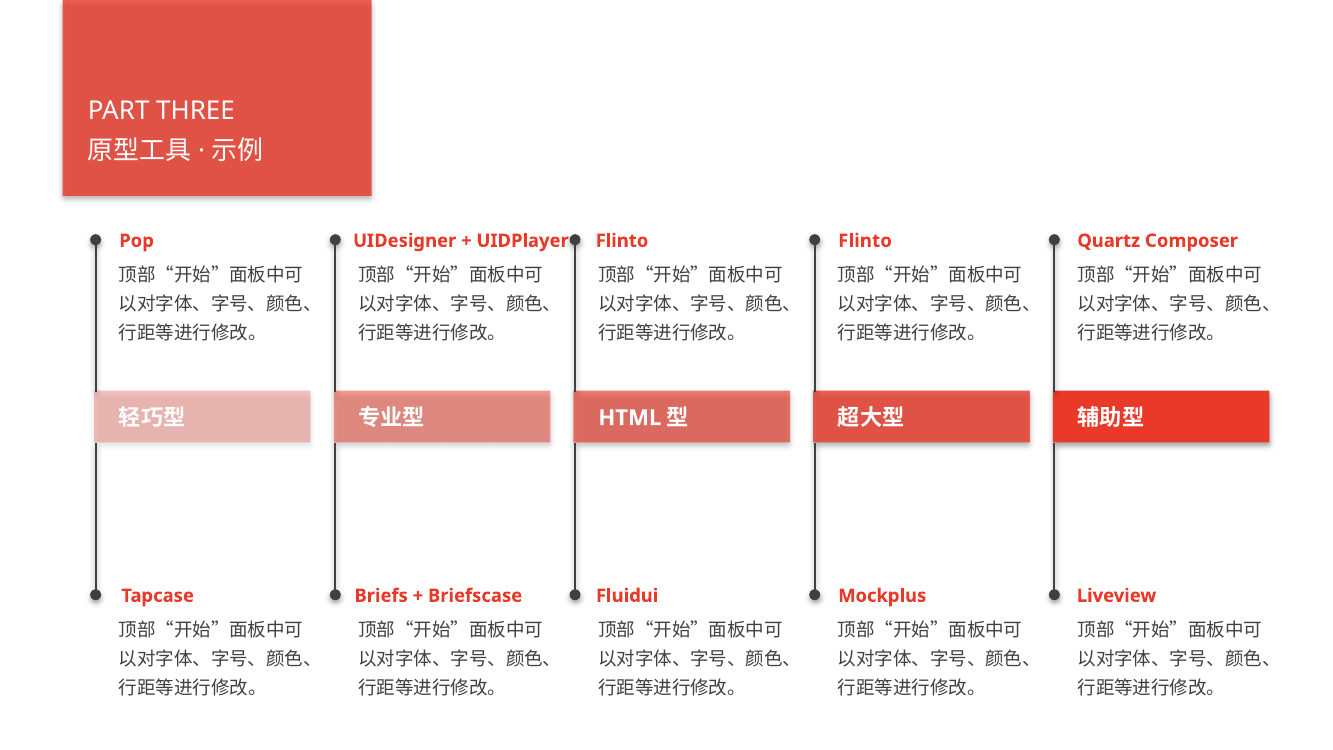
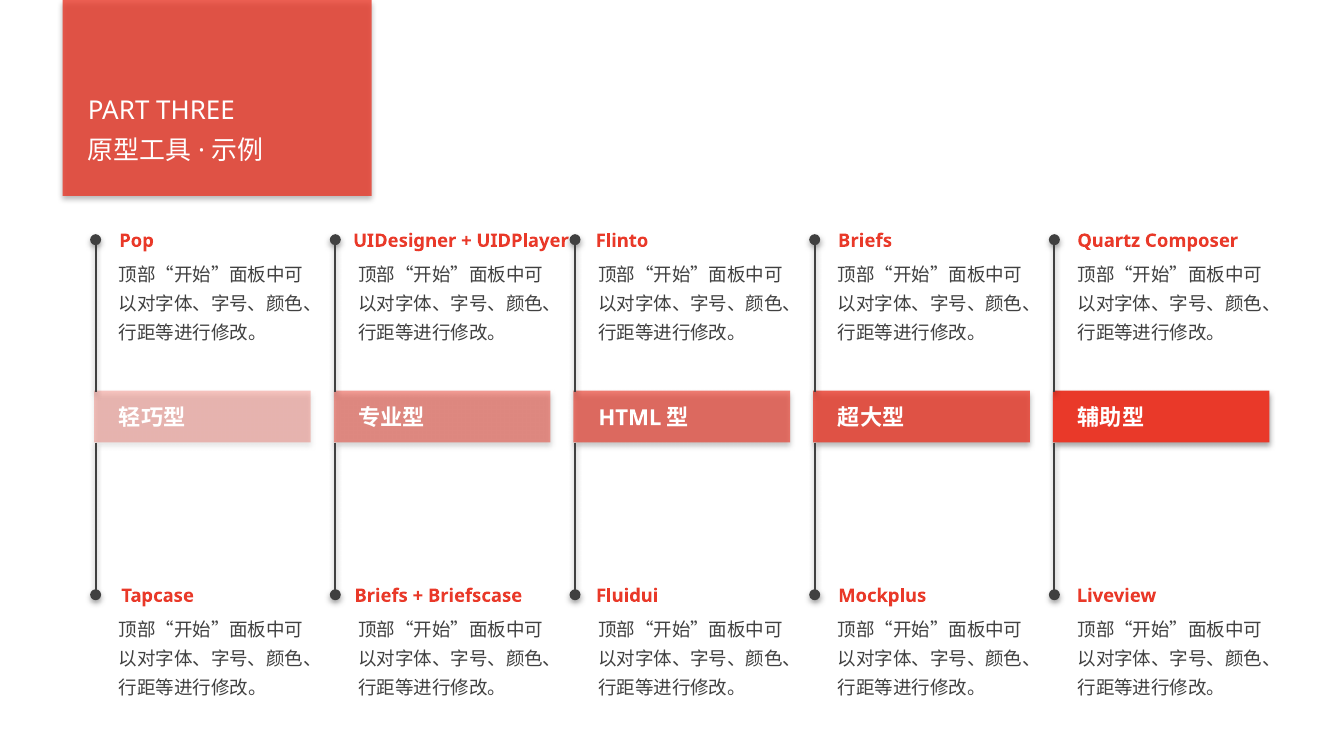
Flinto: Flinto -> Briefs (865, 241)
